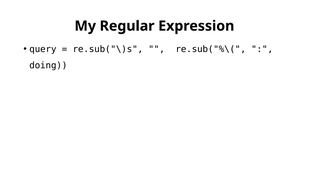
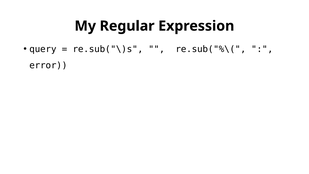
doing: doing -> error (48, 65)
